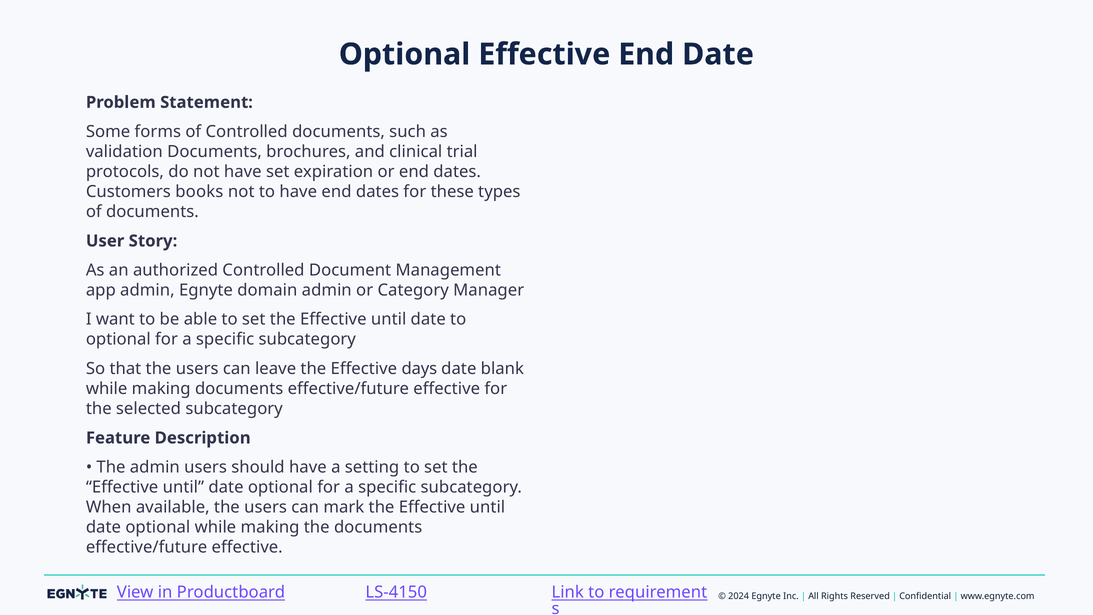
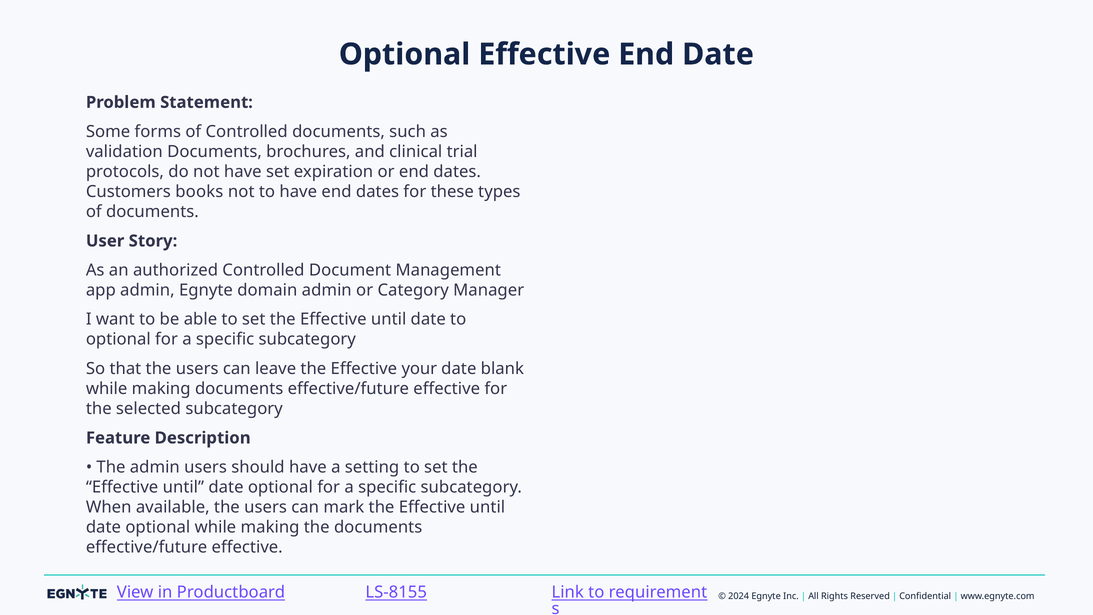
days: days -> your (419, 369)
LS-4150: LS-4150 -> LS-8155 (396, 592)
